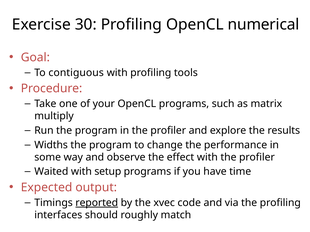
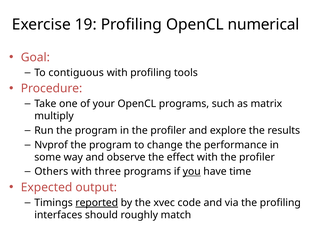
30: 30 -> 19 (86, 24)
Widths: Widths -> Nvprof (51, 145)
Waited: Waited -> Others (51, 172)
setup: setup -> three (108, 172)
you underline: none -> present (192, 172)
